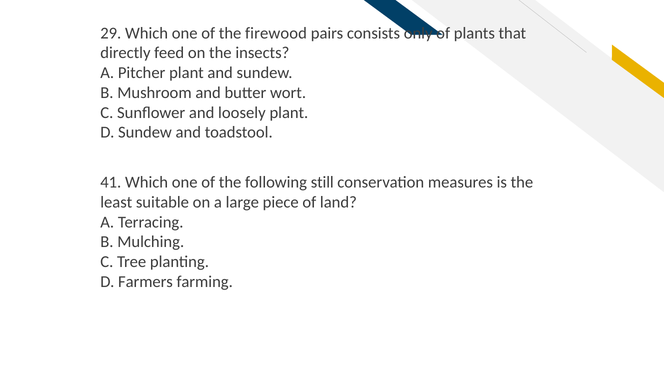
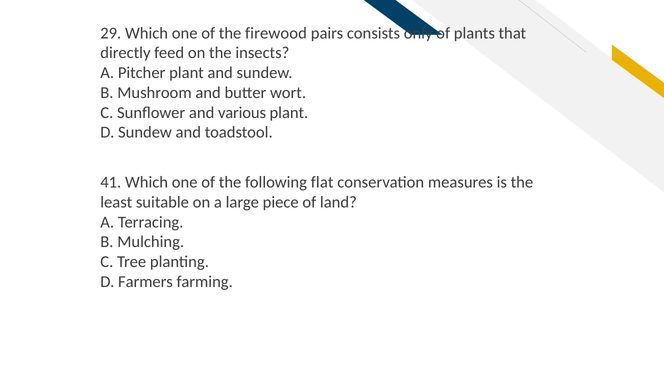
loosely: loosely -> various (242, 113)
still: still -> flat (322, 182)
